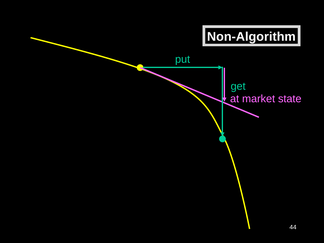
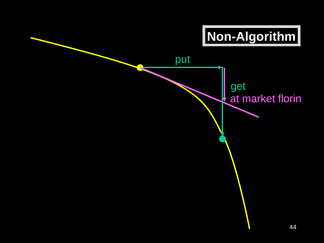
state: state -> florin (290, 99)
